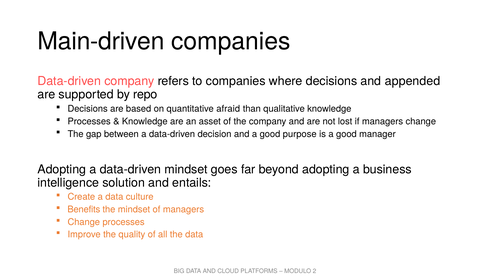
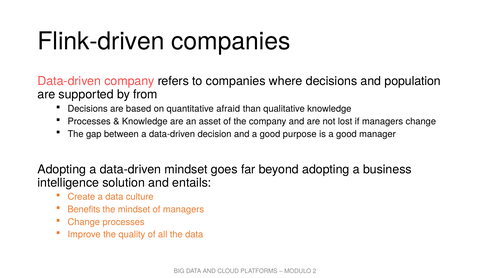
Main-driven: Main-driven -> Flink-driven (101, 41)
appended: appended -> population (413, 81)
repo: repo -> from (145, 94)
